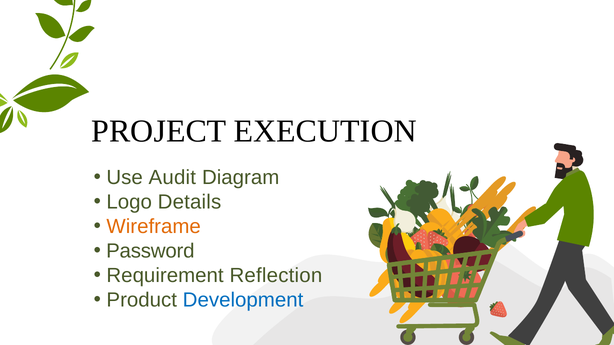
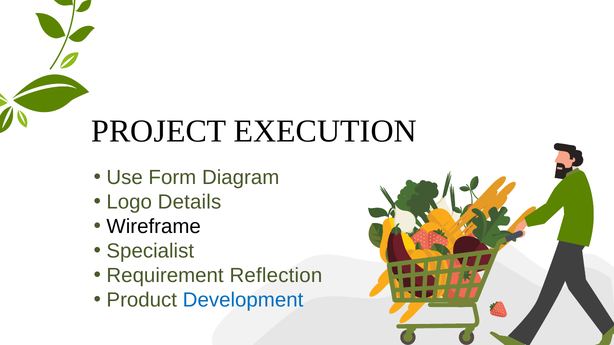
Audit: Audit -> Form (172, 178)
Wireframe colour: orange -> black (154, 227)
Password: Password -> Specialist (150, 251)
